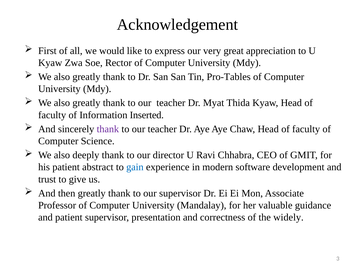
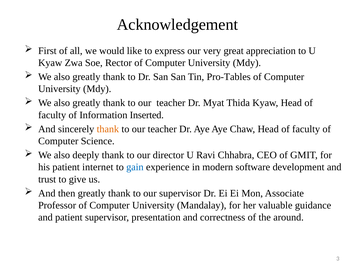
thank colour: purple -> orange (108, 129)
abstract: abstract -> internet (98, 167)
widely: widely -> around (289, 217)
